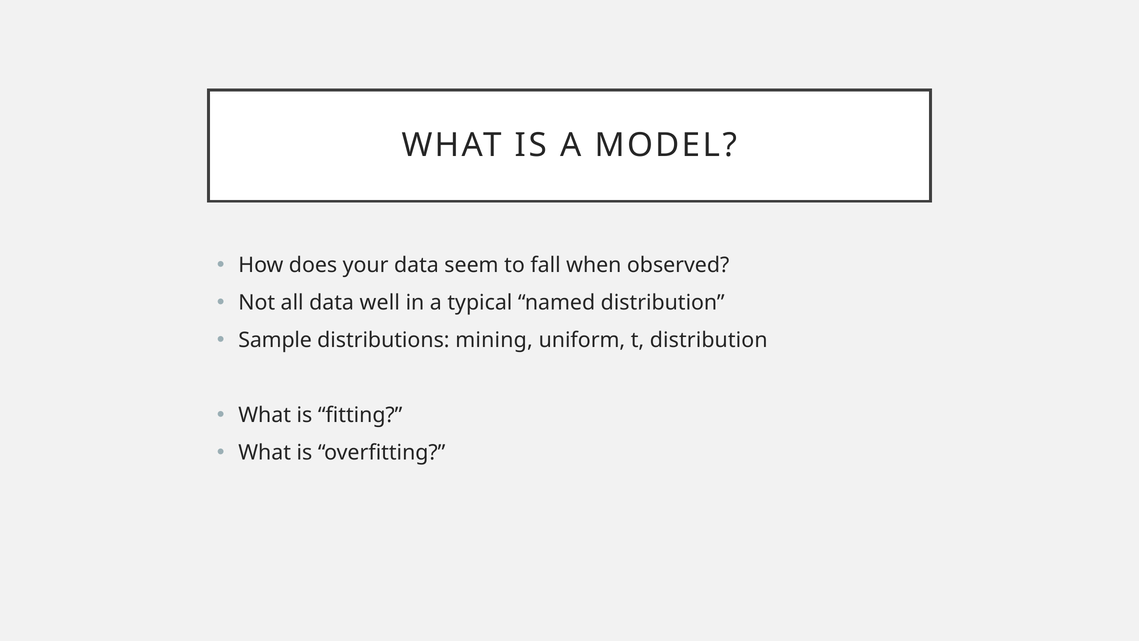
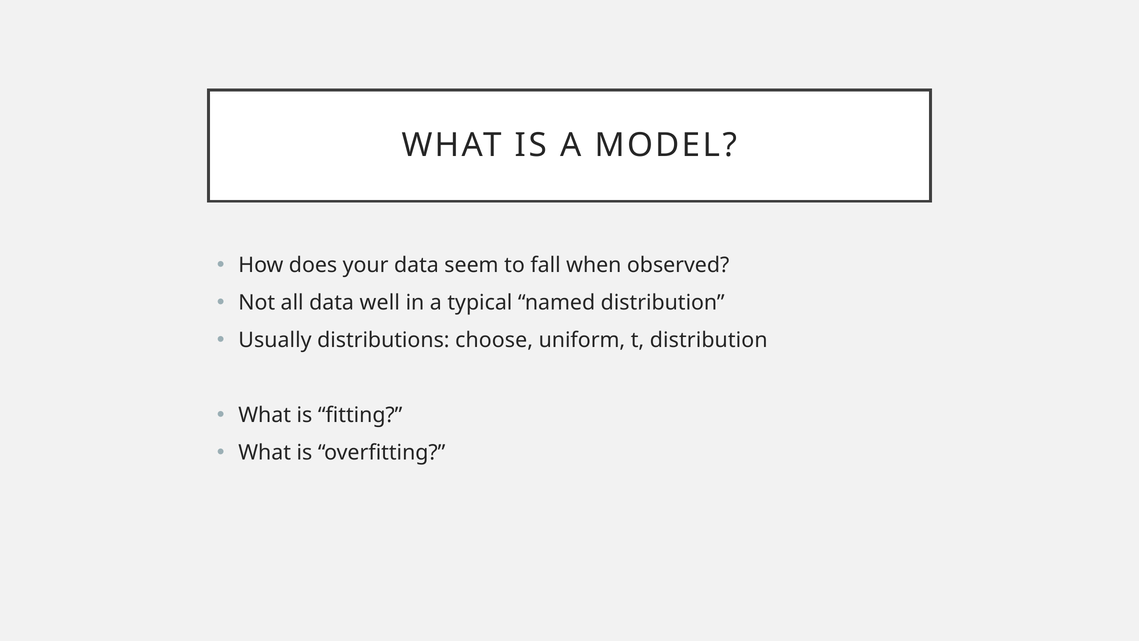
Sample: Sample -> Usually (275, 340)
mining: mining -> choose (494, 340)
